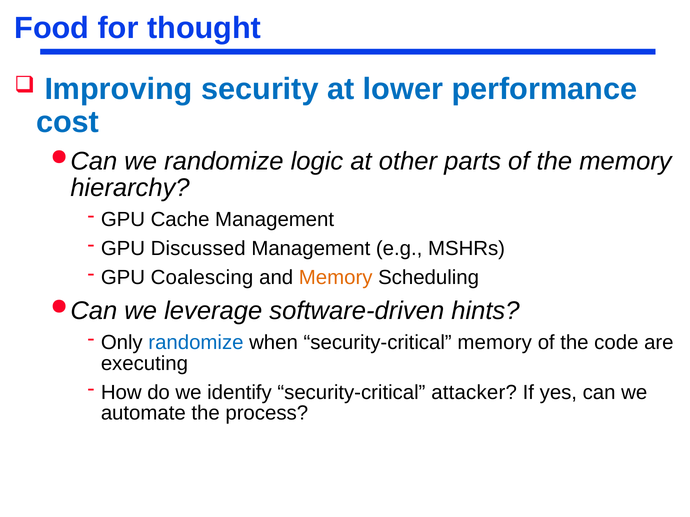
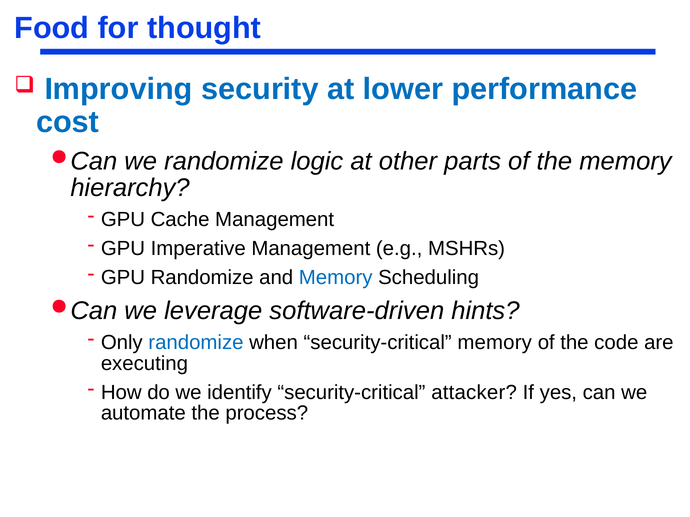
Discussed: Discussed -> Imperative (198, 249)
GPU Coalescing: Coalescing -> Randomize (202, 278)
Memory colour: orange -> blue (336, 278)
